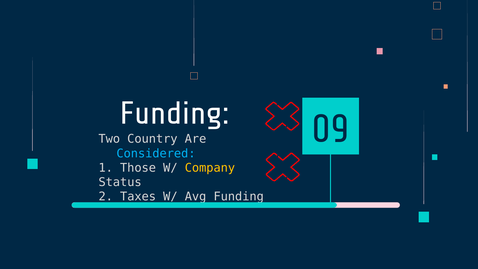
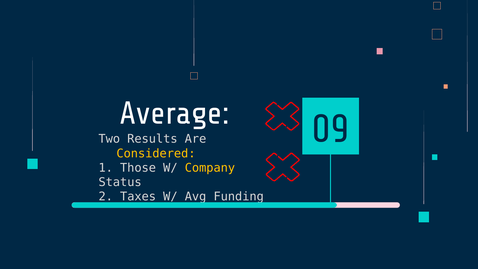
Funding: Funding -> Average (175, 113)
Country: Country -> Results (152, 139)
Considered colour: light blue -> yellow (156, 153)
